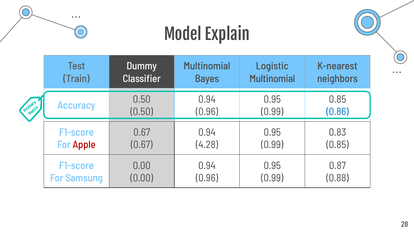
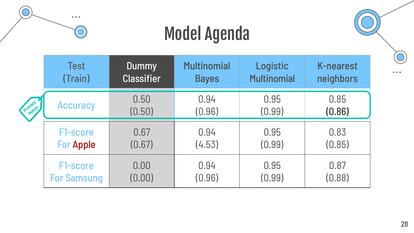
Explain: Explain -> Agenda (227, 35)
0.86 colour: blue -> black (337, 112)
4.28: 4.28 -> 4.53 (207, 145)
